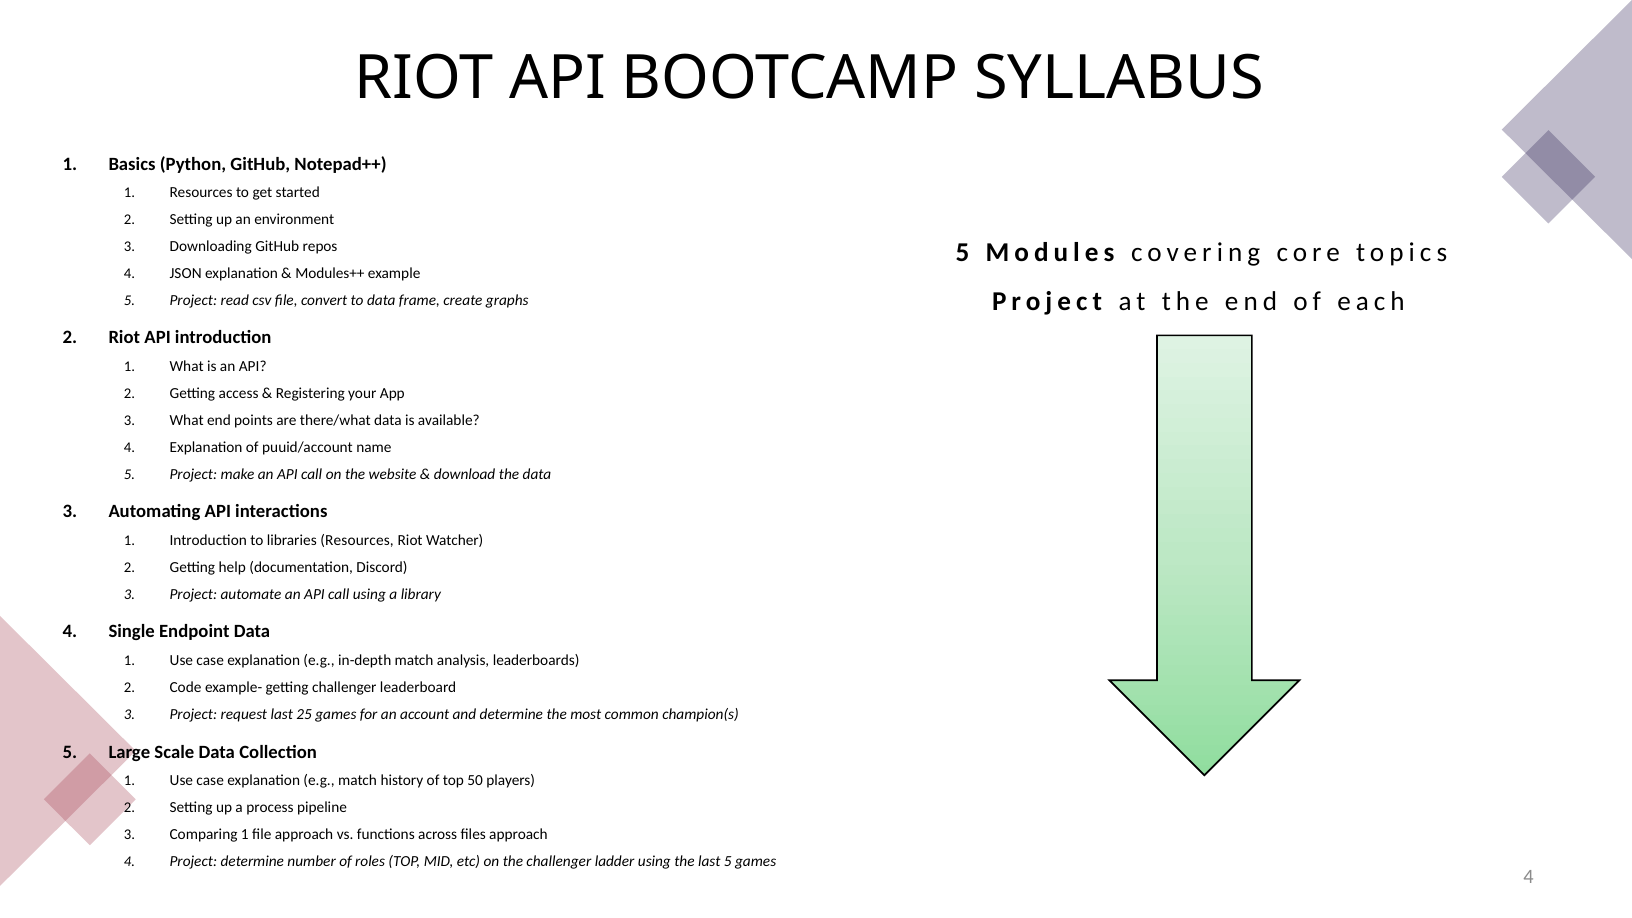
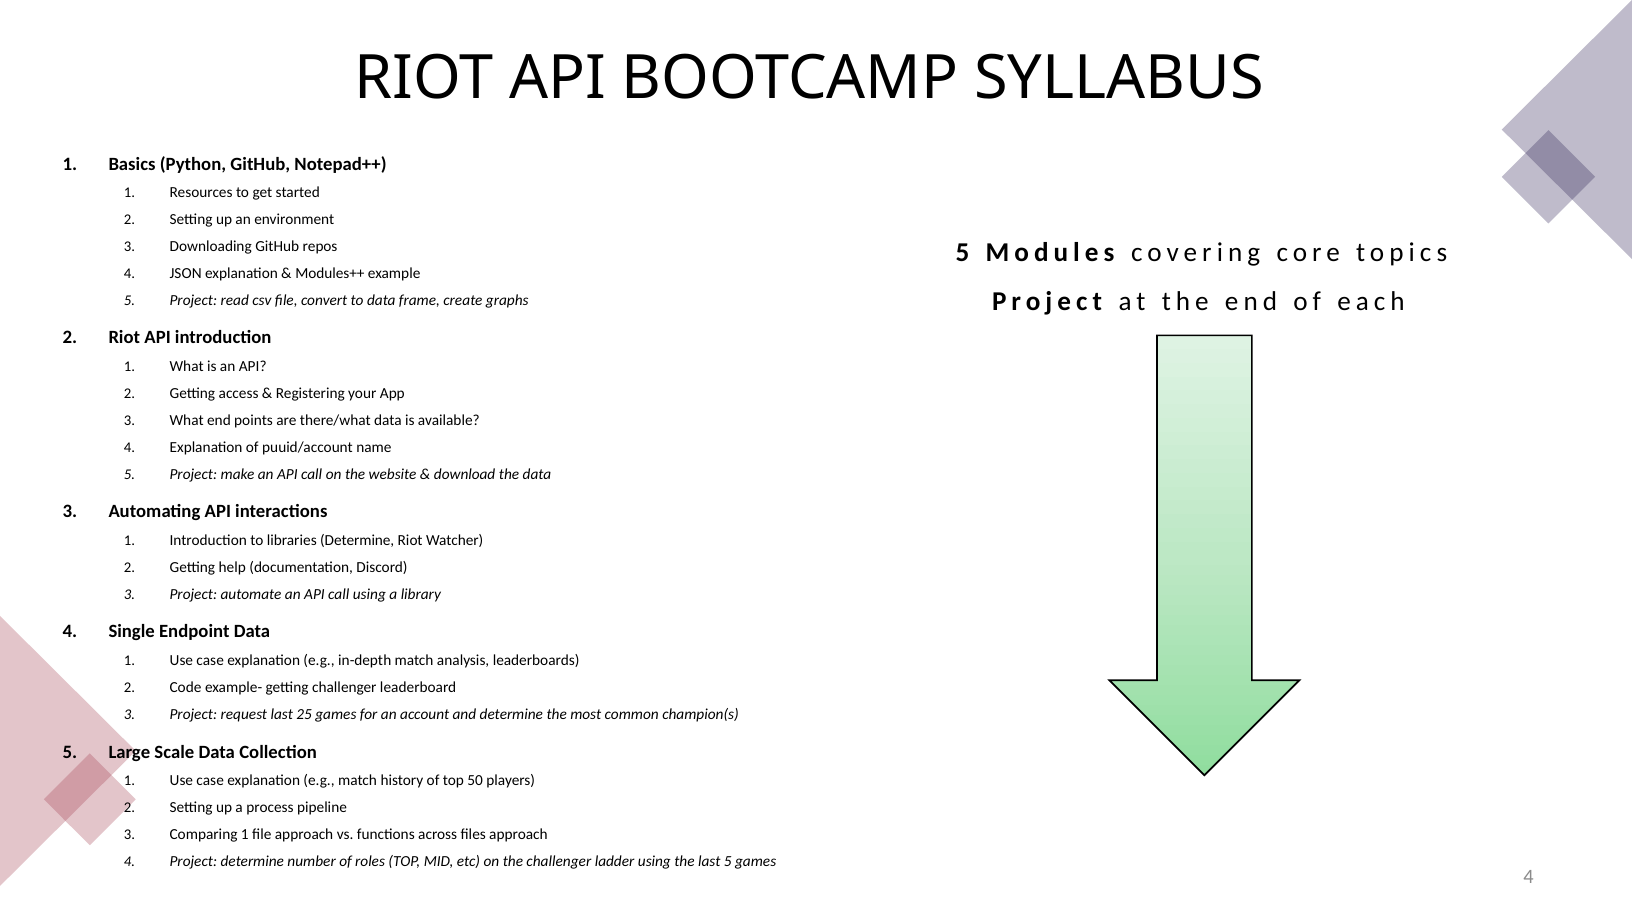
libraries Resources: Resources -> Determine (357, 540)
